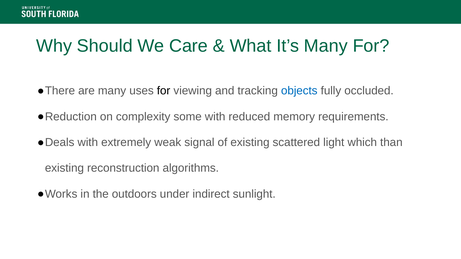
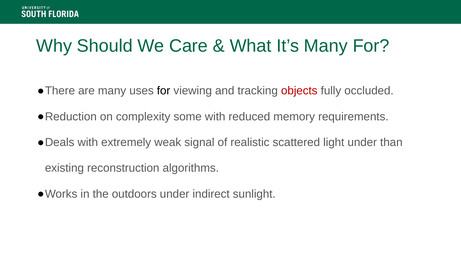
objects colour: blue -> red (299, 91)
of existing: existing -> realistic (250, 143)
light which: which -> under (362, 143)
